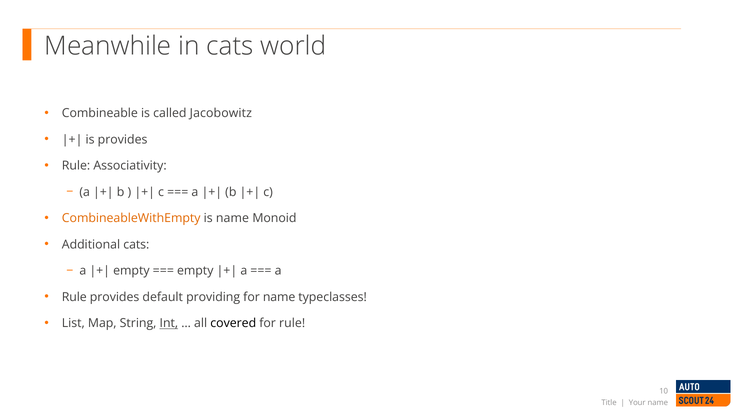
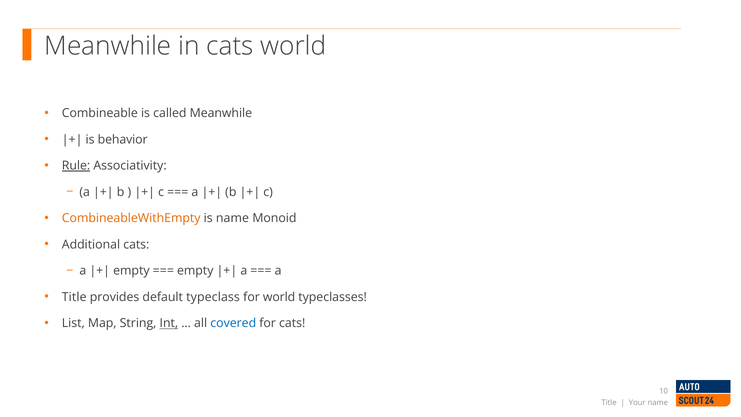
called Jacobowitz: Jacobowitz -> Meanwhile (221, 113)
is provides: provides -> behavior (123, 139)
Rule underline: none -> present (76, 166)
Rule: Rule -> Title (74, 297)
providing: providing -> typeclass (213, 297)
for name: name -> world (279, 297)
covered colour: black -> blue (233, 323)
for rule: rule -> cats (292, 323)
